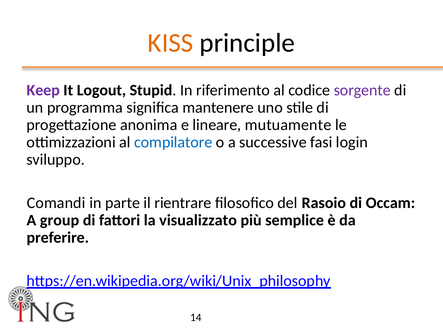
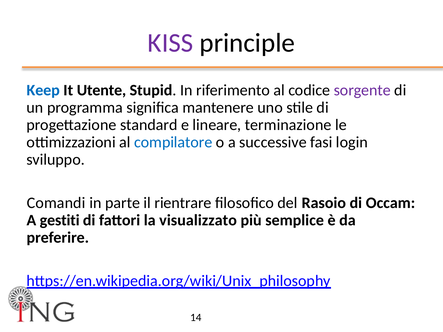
KISS colour: orange -> purple (171, 43)
Keep colour: purple -> blue (43, 90)
Logout: Logout -> Utente (101, 90)
anonima: anonima -> standard (149, 125)
mutuamente: mutuamente -> terminazione (288, 125)
group: group -> gestiti (60, 220)
